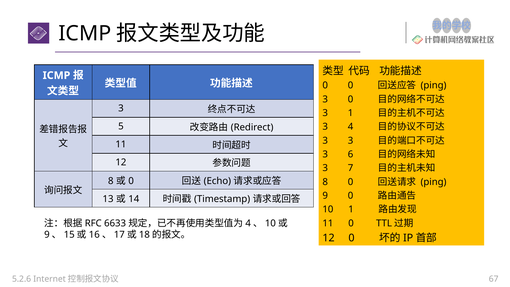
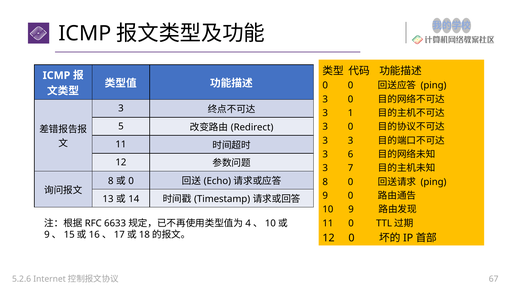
4: 4 -> 0 (351, 127)
10 1: 1 -> 9 (351, 209)
